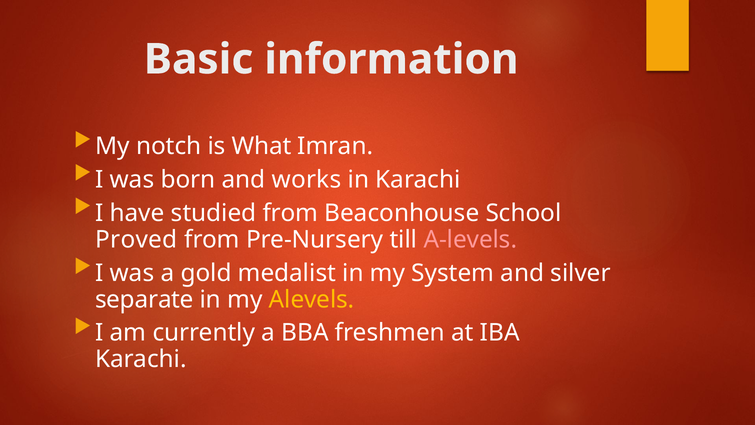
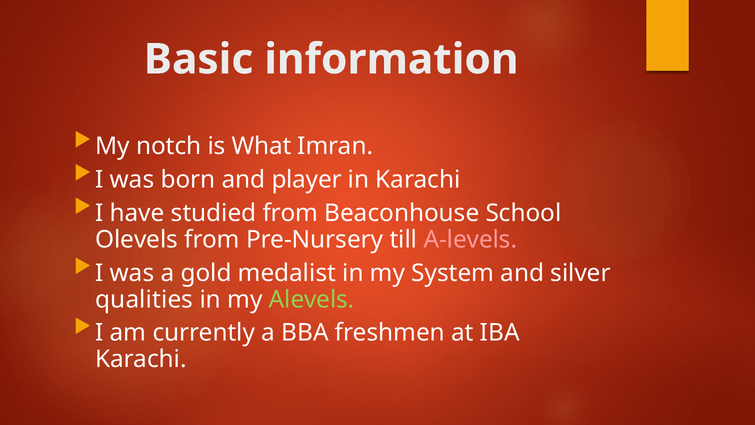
works: works -> player (307, 180)
Proved: Proved -> Olevels (137, 239)
separate: separate -> qualities (144, 299)
Alevels colour: yellow -> light green (312, 299)
